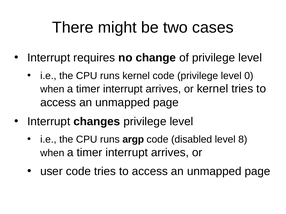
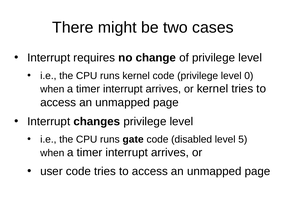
argp: argp -> gate (133, 140)
8: 8 -> 5 (243, 140)
